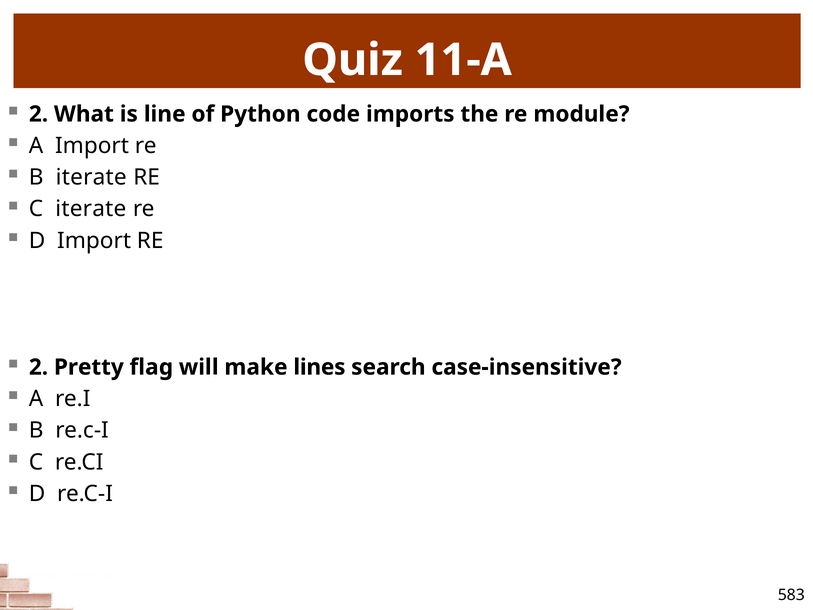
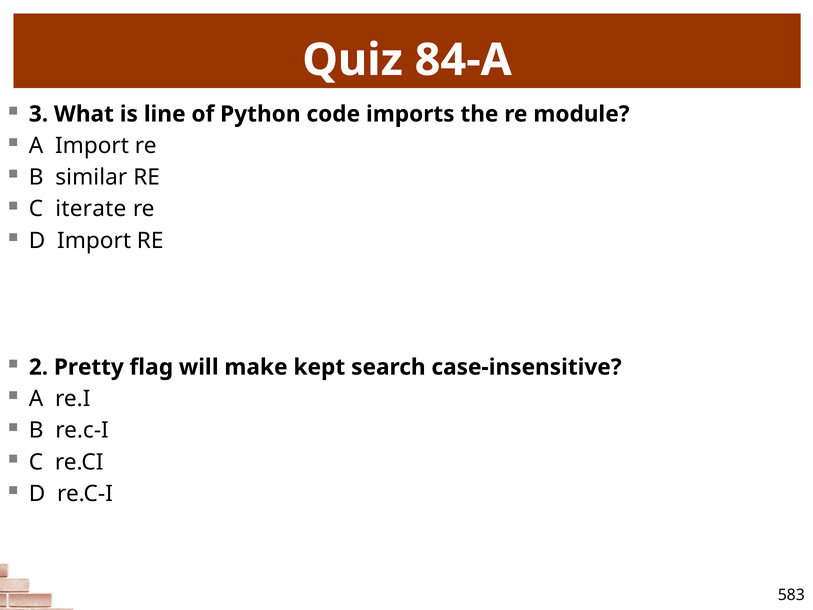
11-A: 11-A -> 84-A (463, 60)
2: 2 -> 3 (38, 114)
B iterate: iterate -> similar (91, 177)
lines: lines -> kept (319, 367)
